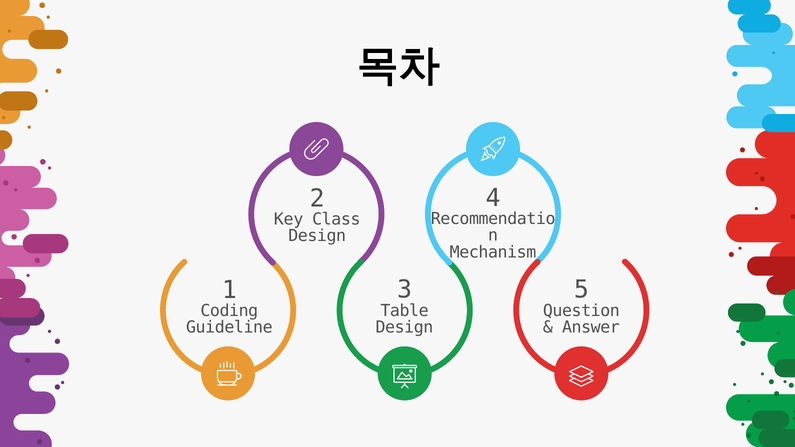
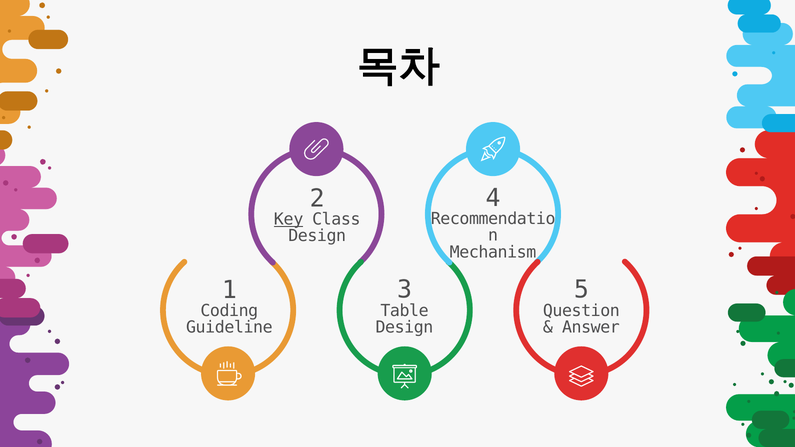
Key underline: none -> present (289, 219)
